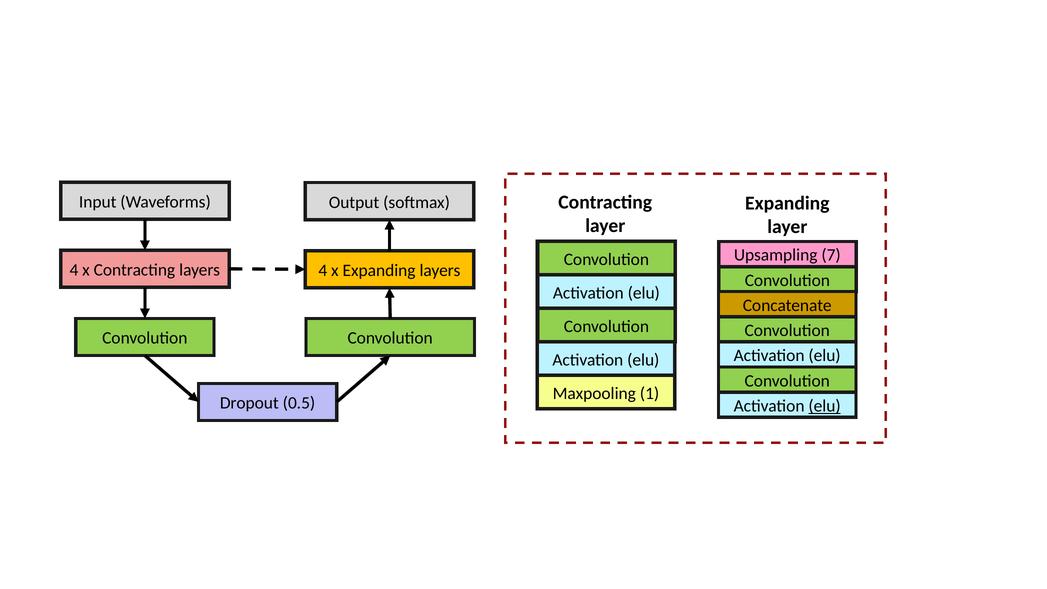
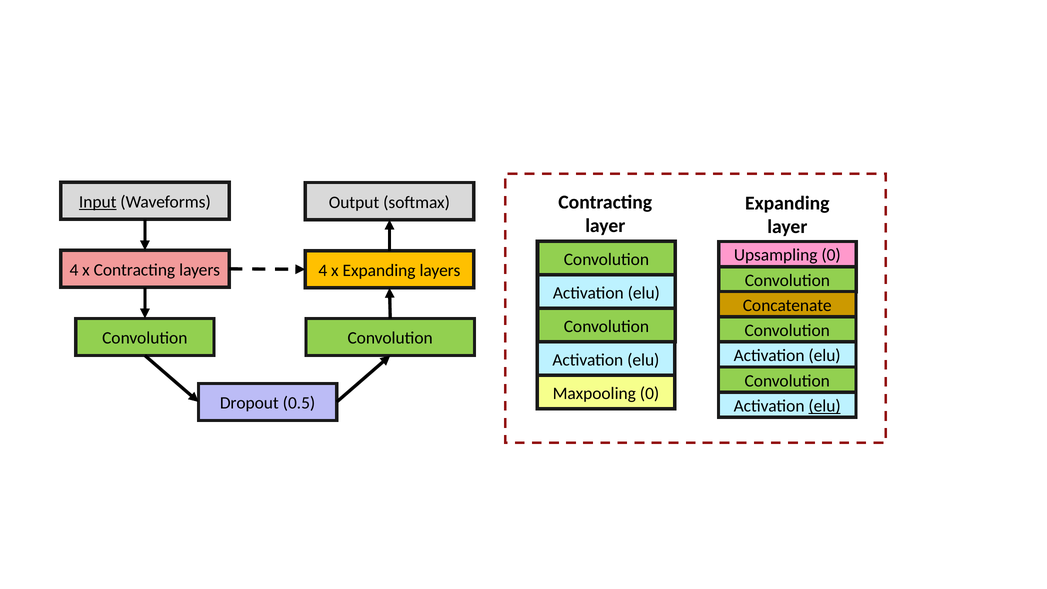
Input underline: none -> present (98, 202)
Upsampling 7: 7 -> 0 (831, 255)
Maxpooling 1: 1 -> 0 (650, 393)
